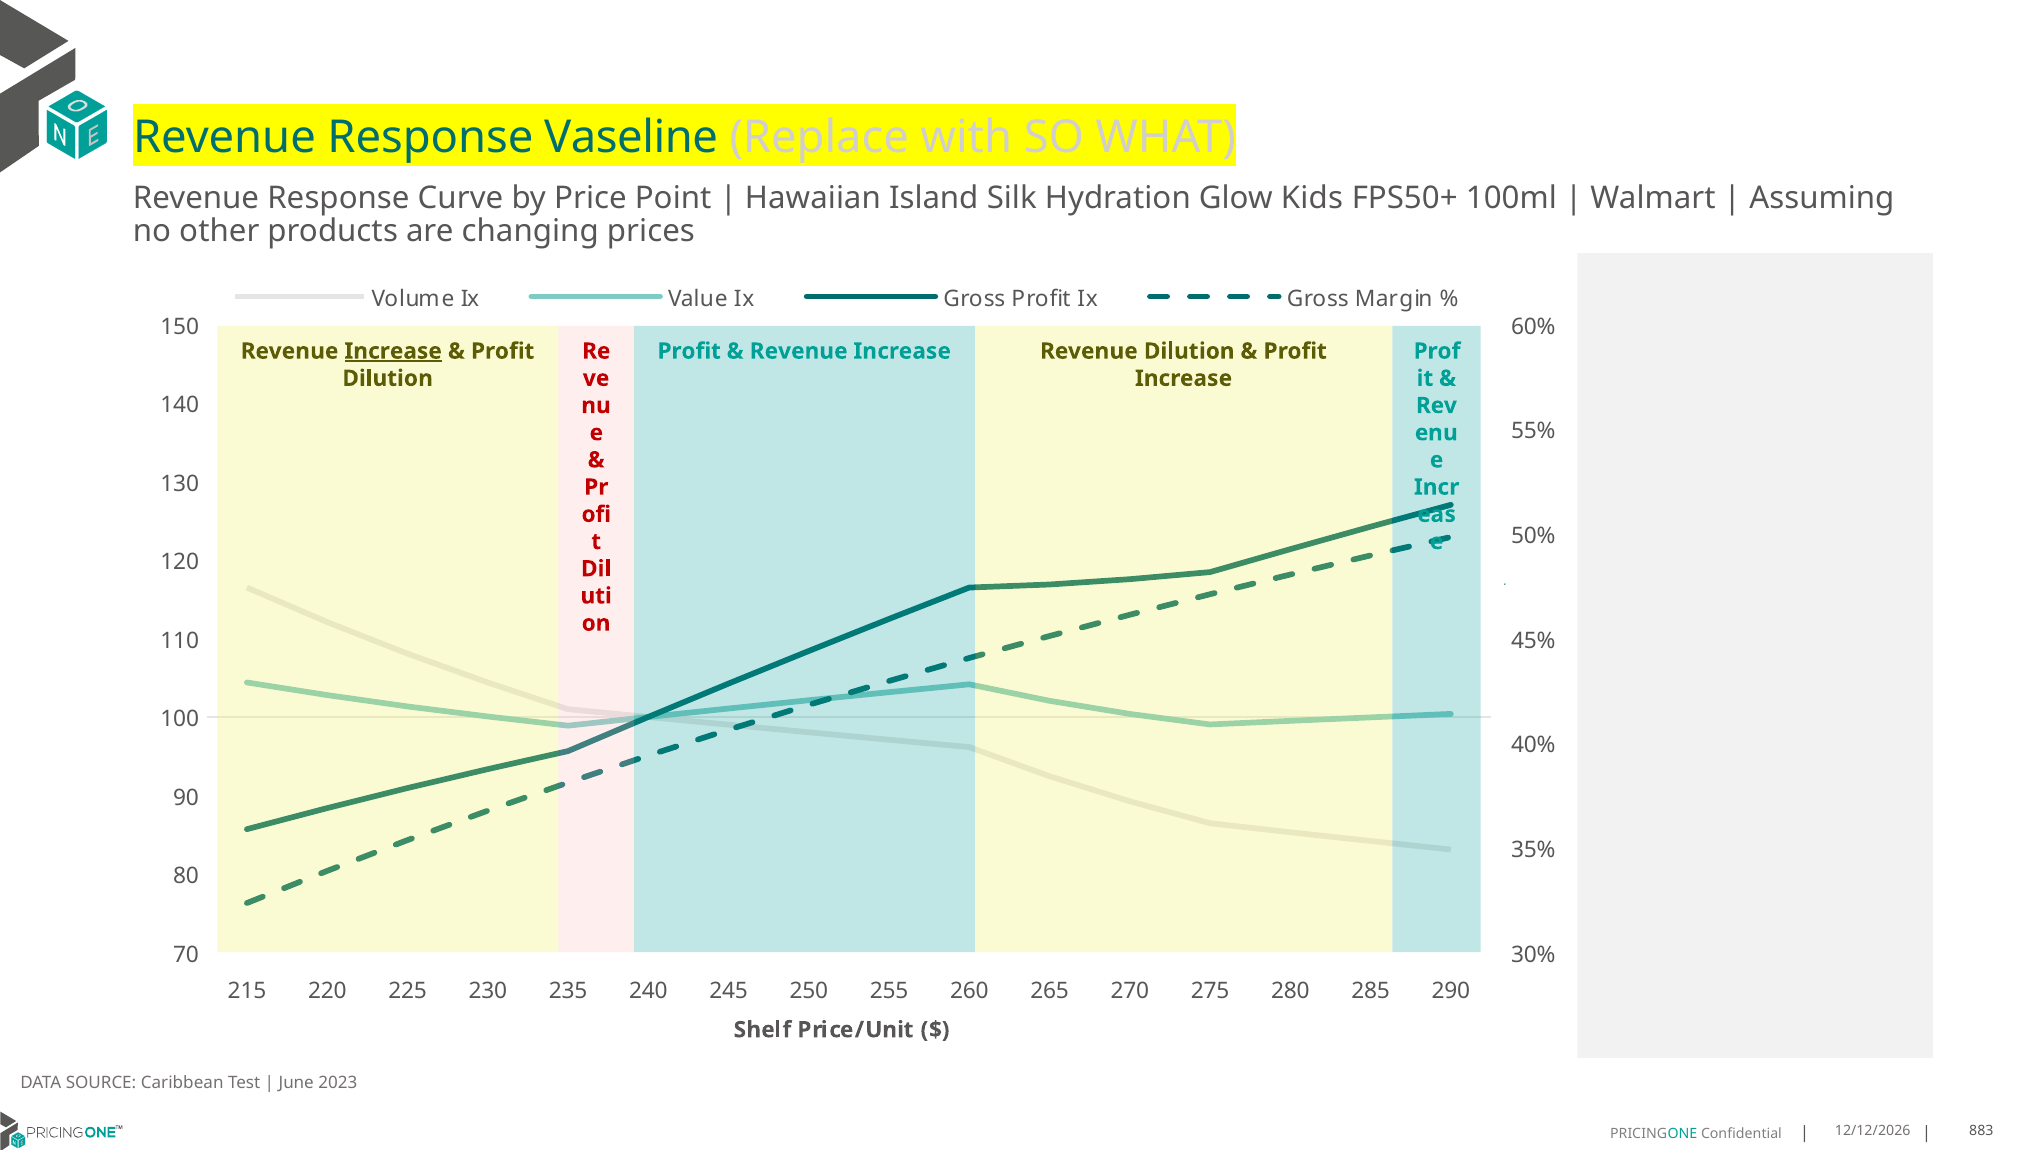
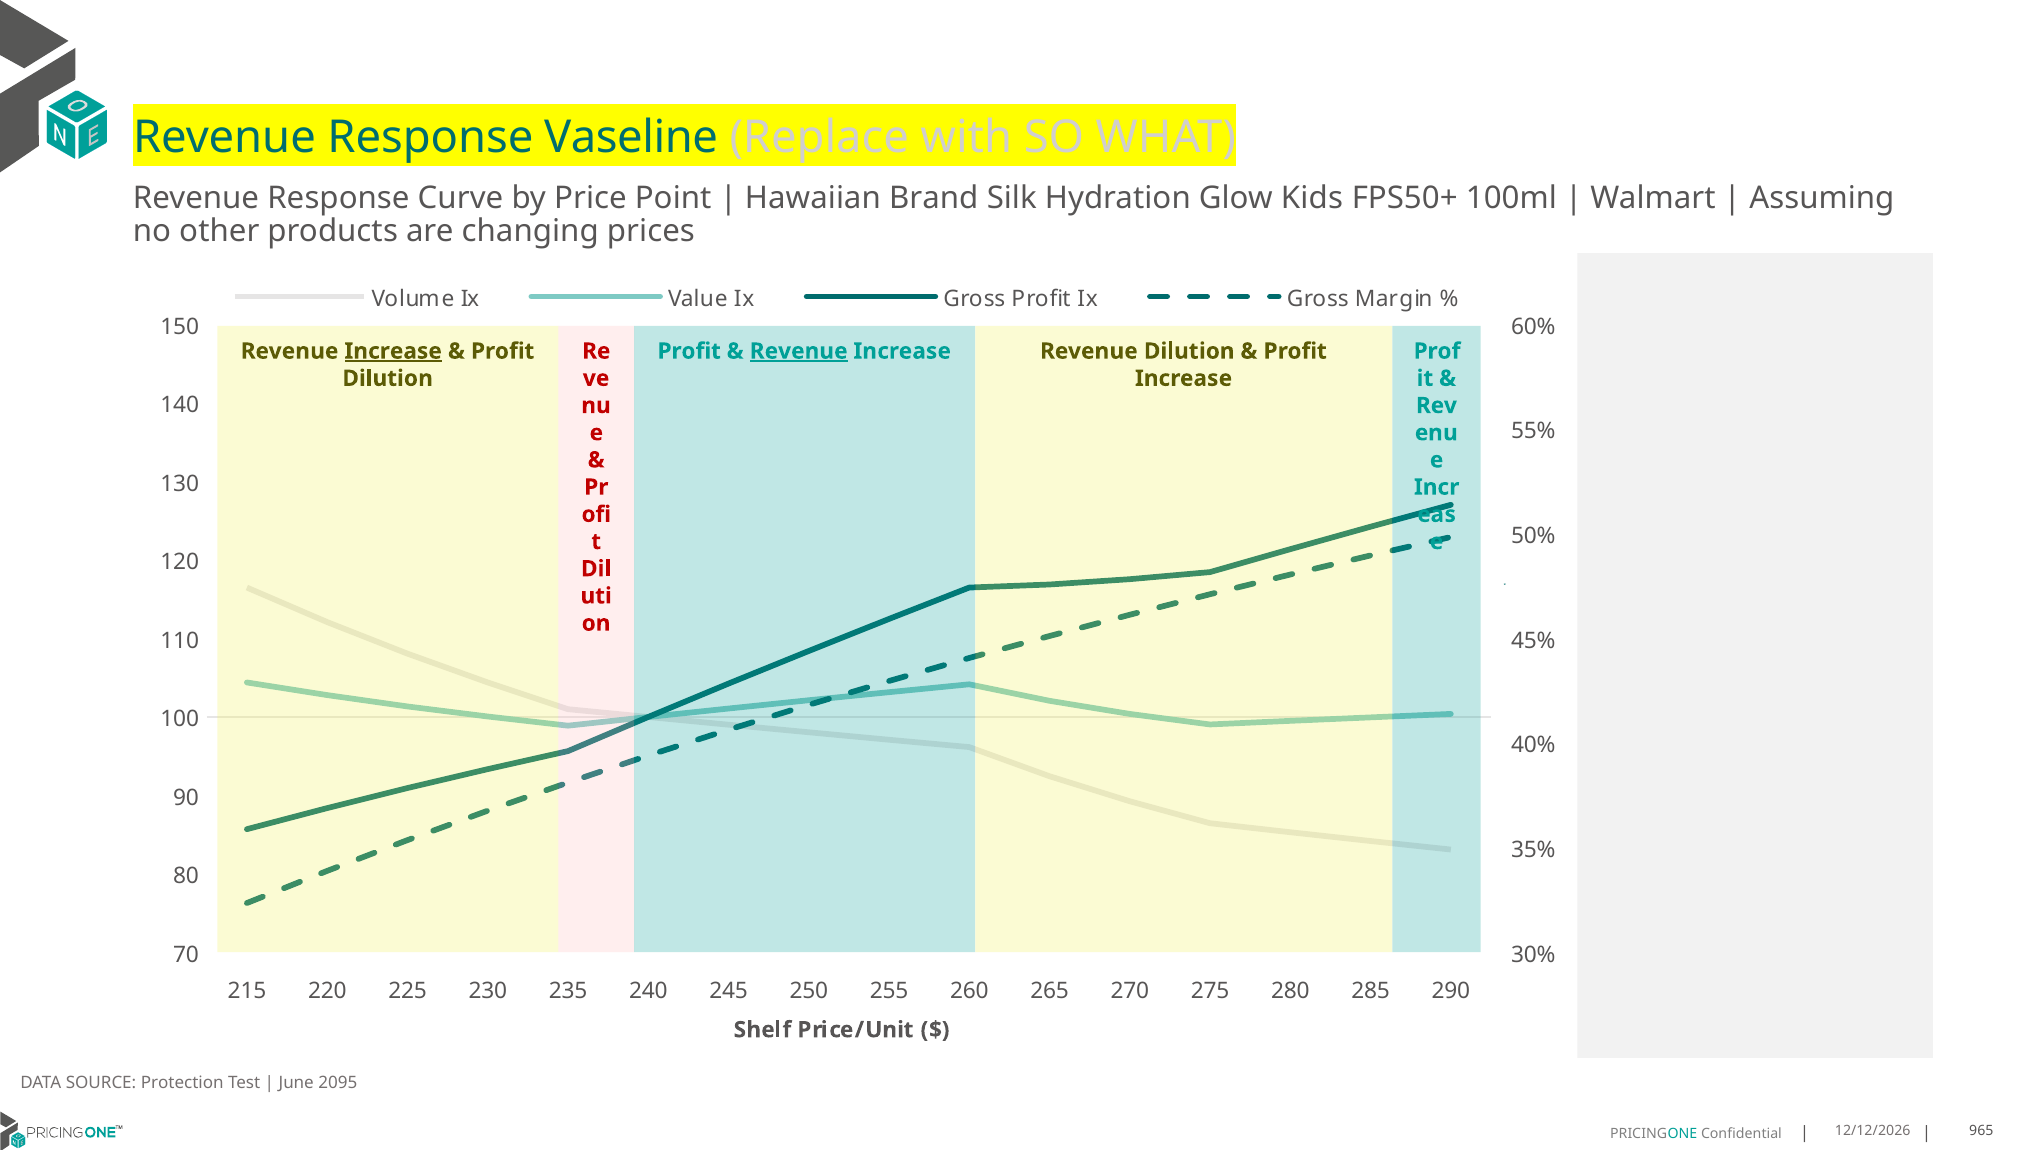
Island: Island -> Brand (934, 198)
Revenue underline: none -> present (799, 351)
Caribbean: Caribbean -> Protection (182, 1083)
2023: 2023 -> 2095 (338, 1083)
883: 883 -> 965 (1981, 1130)
